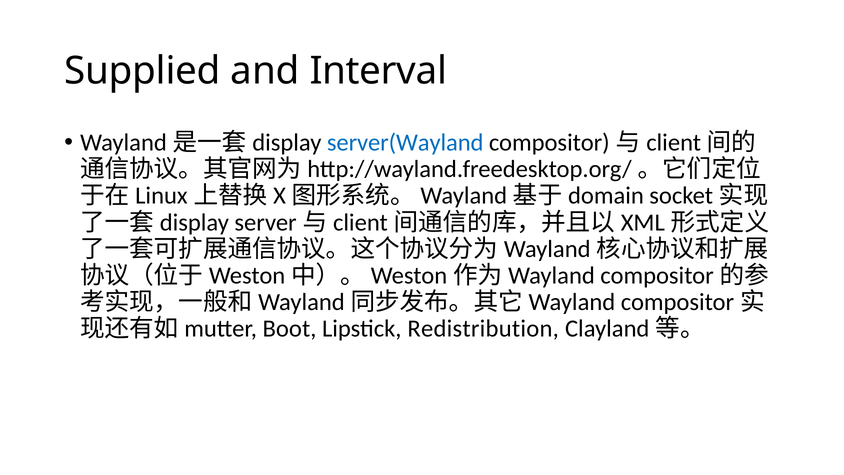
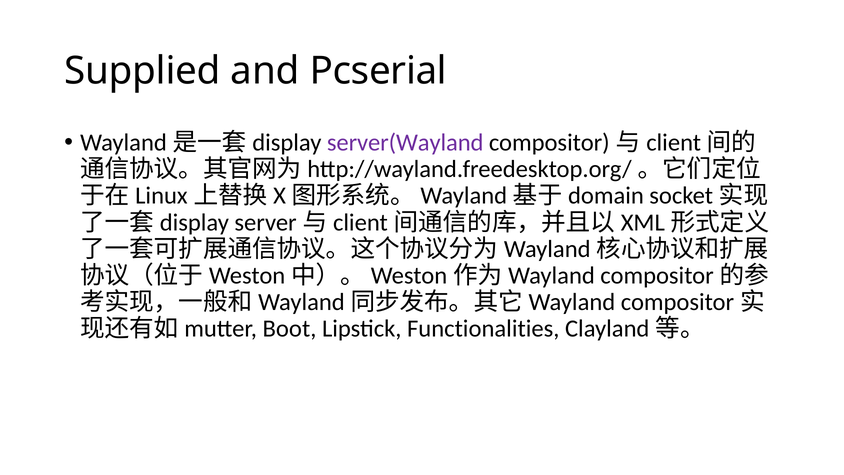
Interval: Interval -> Pcserial (378, 71)
server(Wayland colour: blue -> purple (405, 143)
Redistribution: Redistribution -> Functionalities (483, 328)
